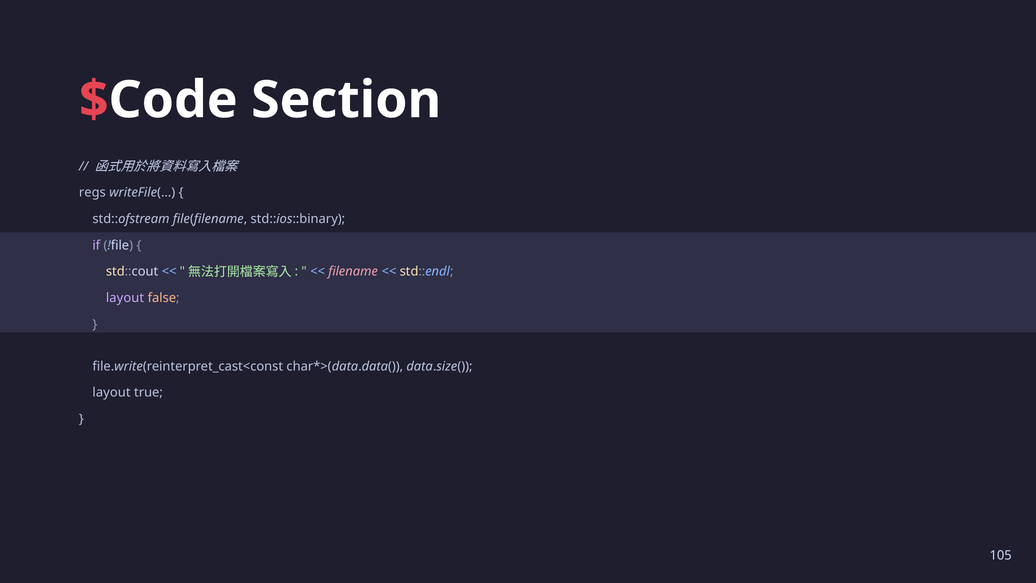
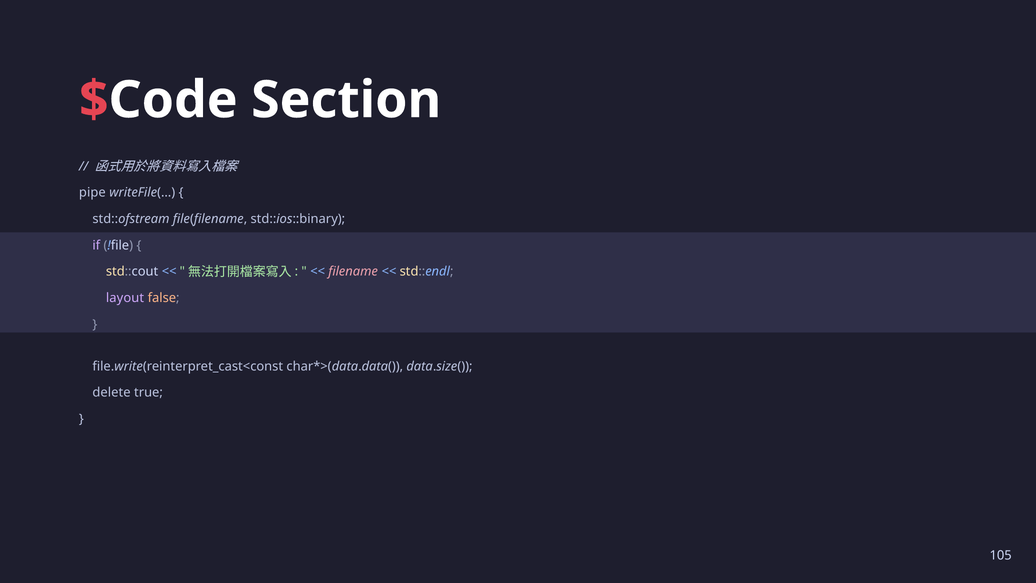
regs: regs -> pipe (92, 193)
layout: layout -> delete (112, 392)
